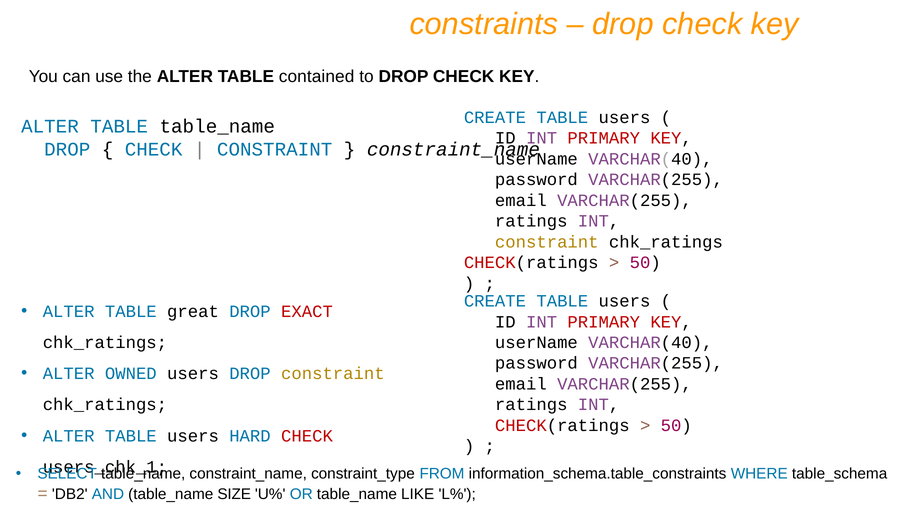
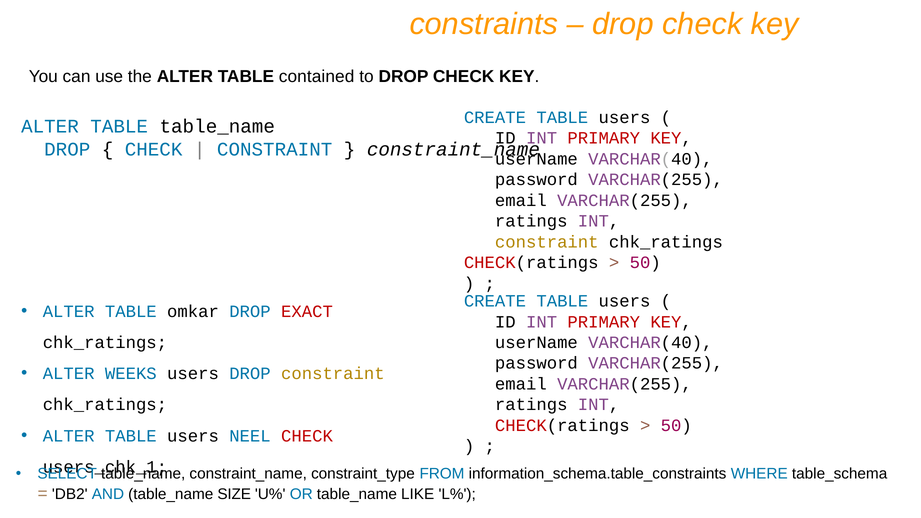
great: great -> omkar (193, 312)
OWNED: OWNED -> WEEKS (131, 374)
HARD: HARD -> NEEL (250, 436)
